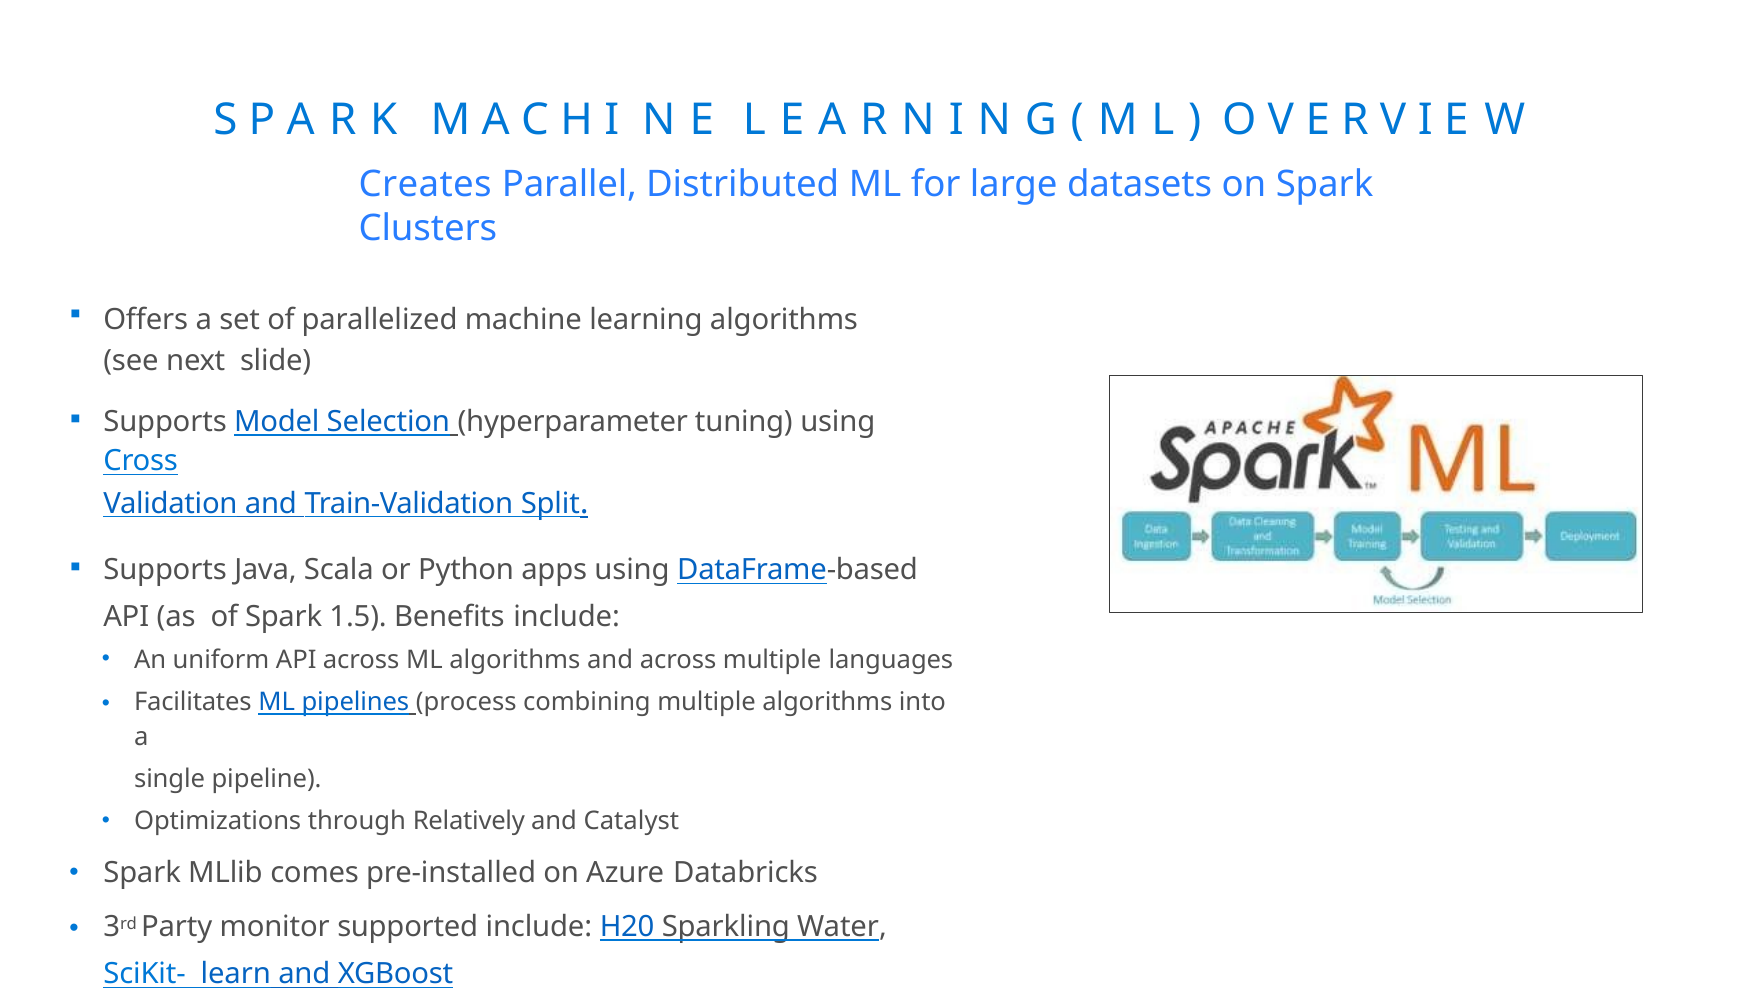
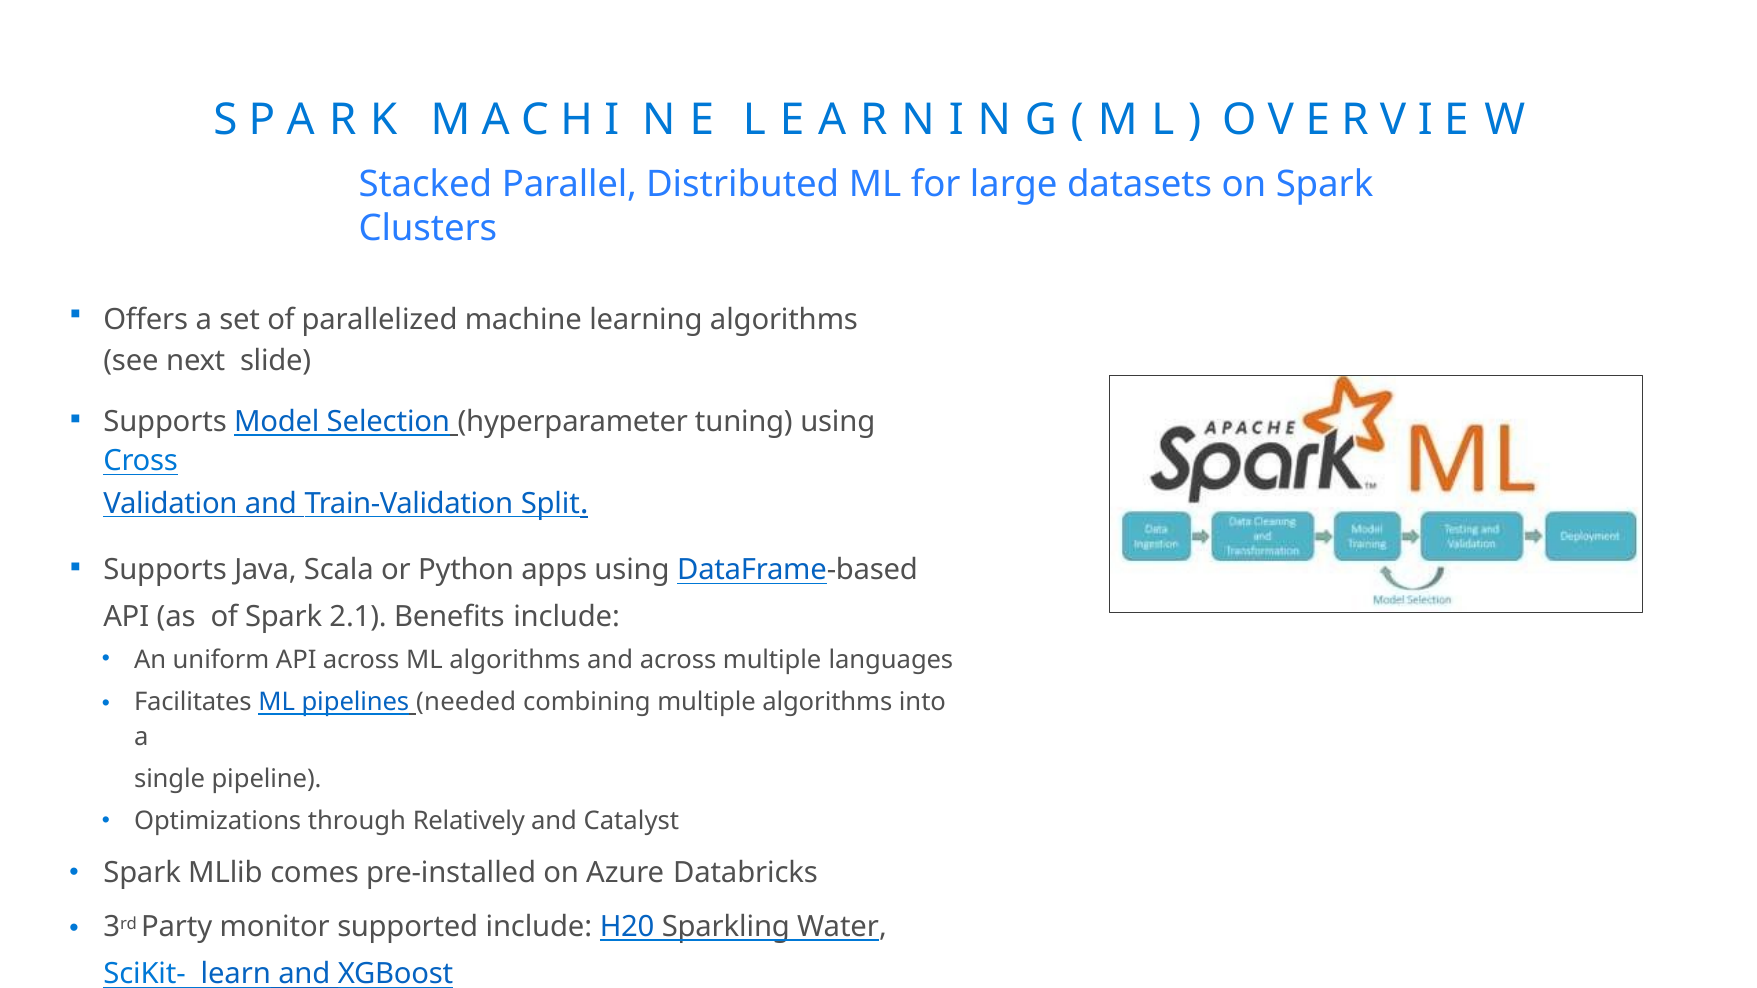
Creates: Creates -> Stacked (425, 184)
1.5: 1.5 -> 2.1 (358, 617)
process: process -> needed (466, 702)
